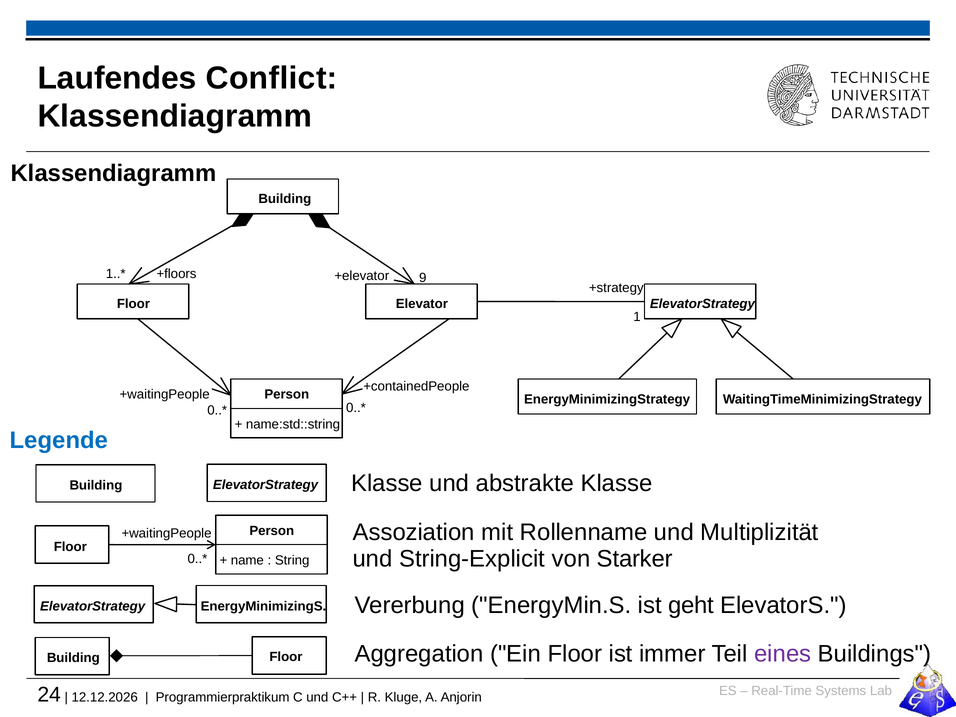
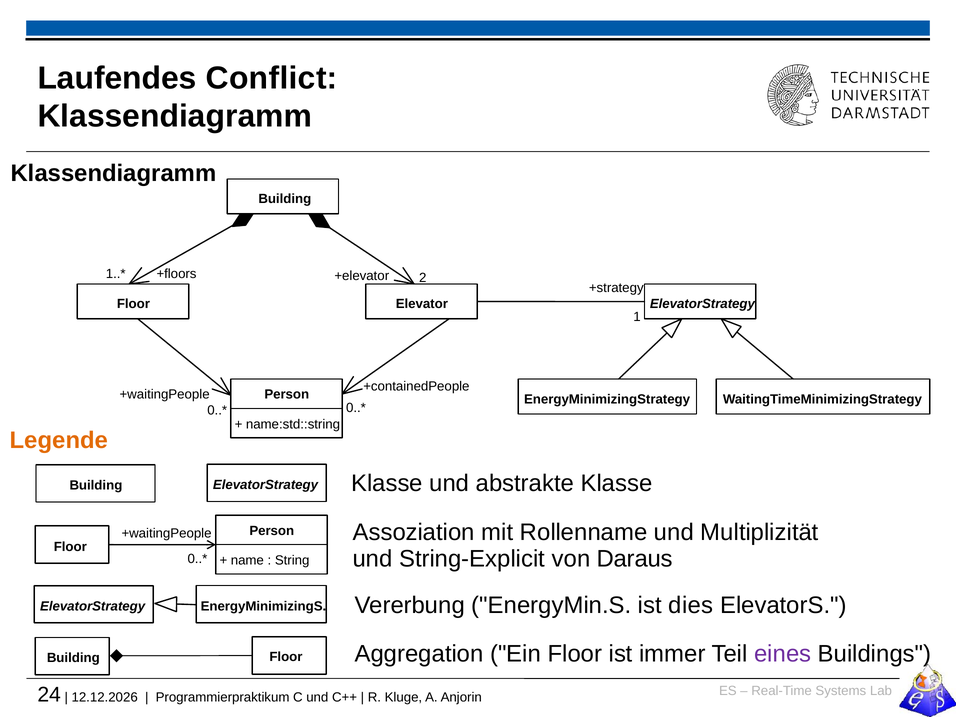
9: 9 -> 2 (423, 278)
Legende colour: blue -> orange (59, 440)
Starker: Starker -> Daraus (635, 559)
geht: geht -> dies (691, 605)
